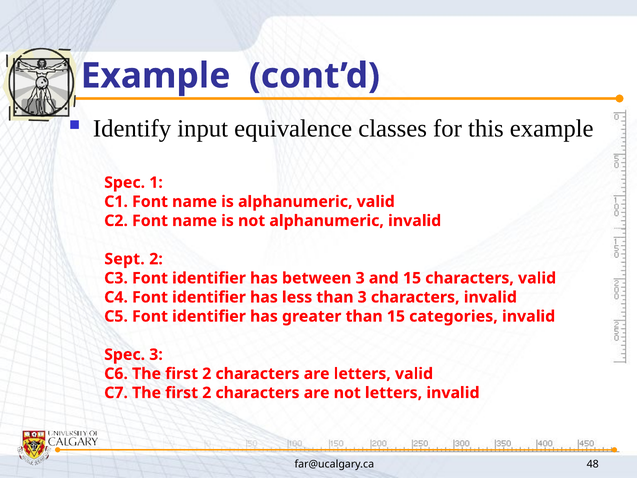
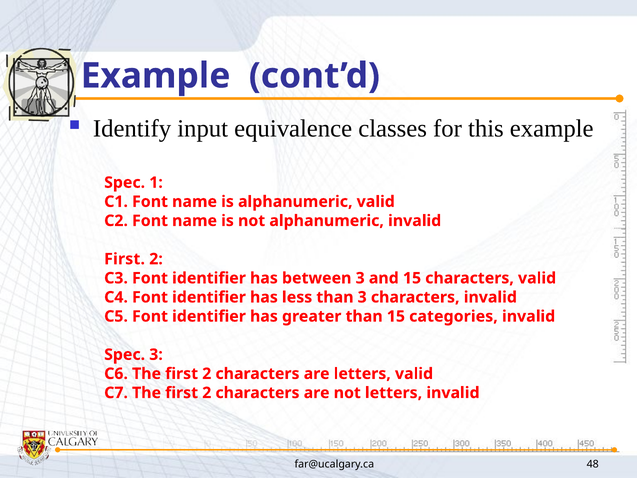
Sept: Sept -> First (125, 259)
